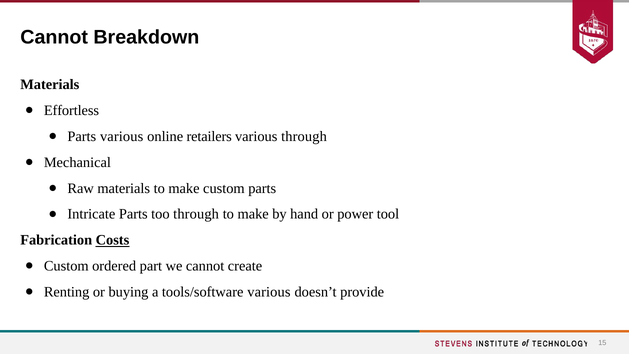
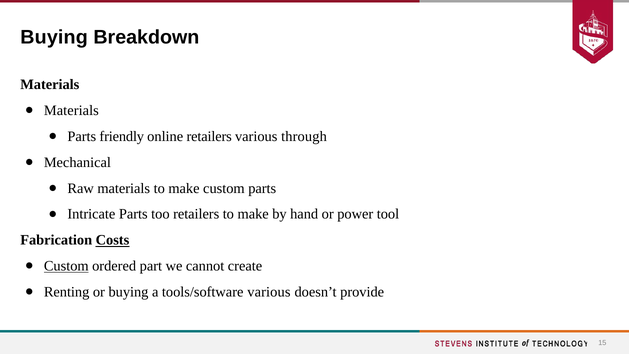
Cannot: Cannot -> Buying (54, 37)
Effortless: Effortless -> Materials (71, 110)
Parts various: various -> friendly (122, 136)
too through: through -> retailers (196, 214)
Custom underline: none -> present (66, 266)
